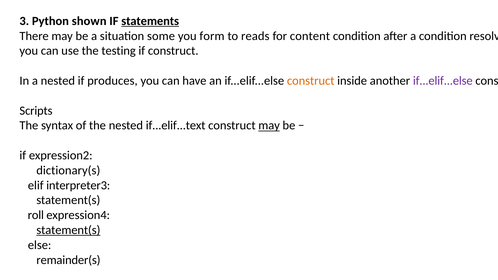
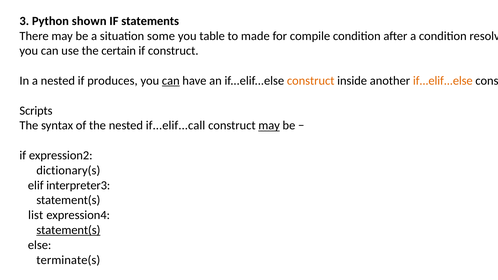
statements underline: present -> none (150, 21)
form: form -> table (212, 36)
reads: reads -> made (255, 36)
content: content -> compile (310, 36)
testing: testing -> certain (119, 51)
can underline: none -> present (171, 81)
if...elif...else colour: purple -> orange (443, 81)
if...elif...text: if...elif...text -> if...elif...call (176, 126)
roll: roll -> list (36, 215)
remainder(s: remainder(s -> terminate(s (68, 260)
